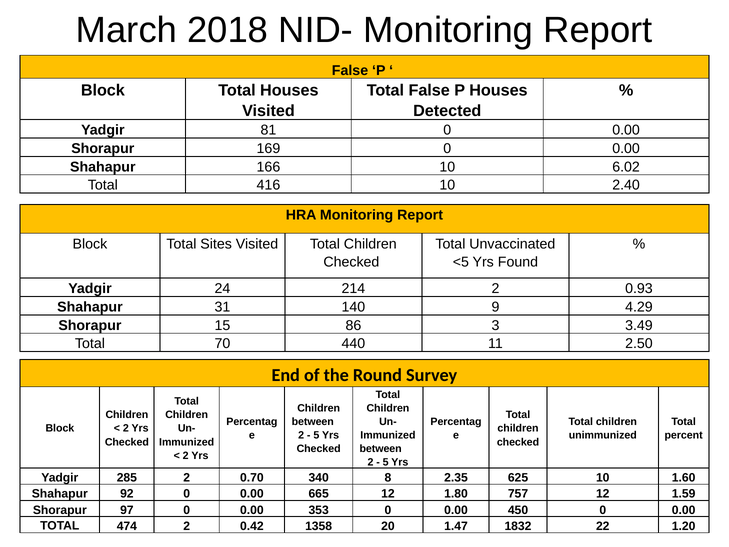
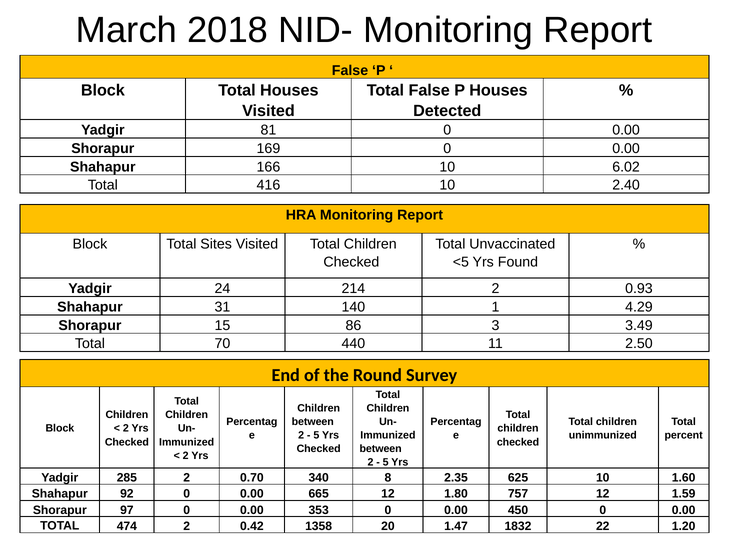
9: 9 -> 1 (495, 307)
